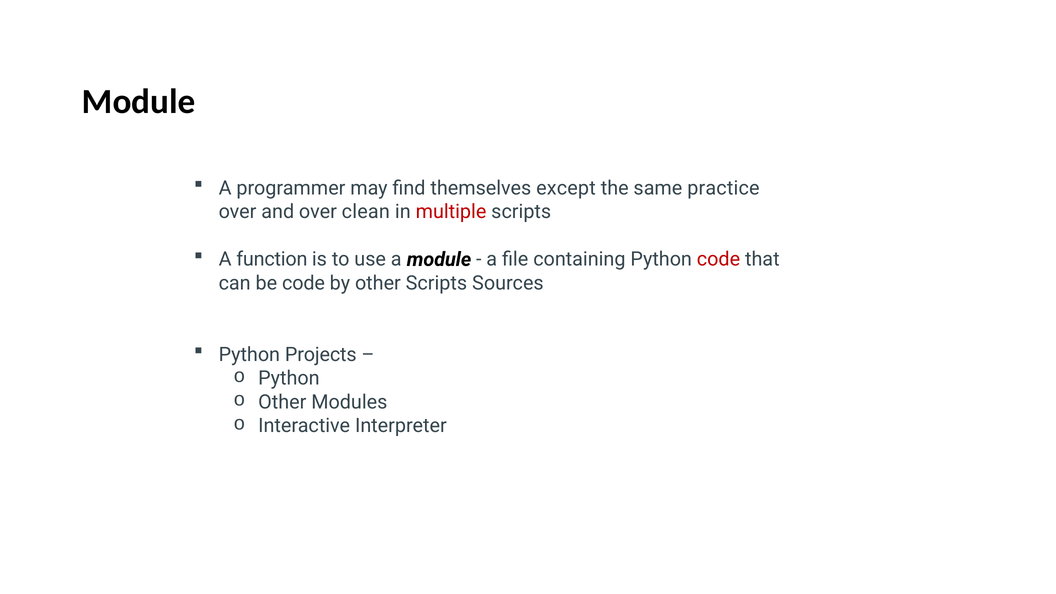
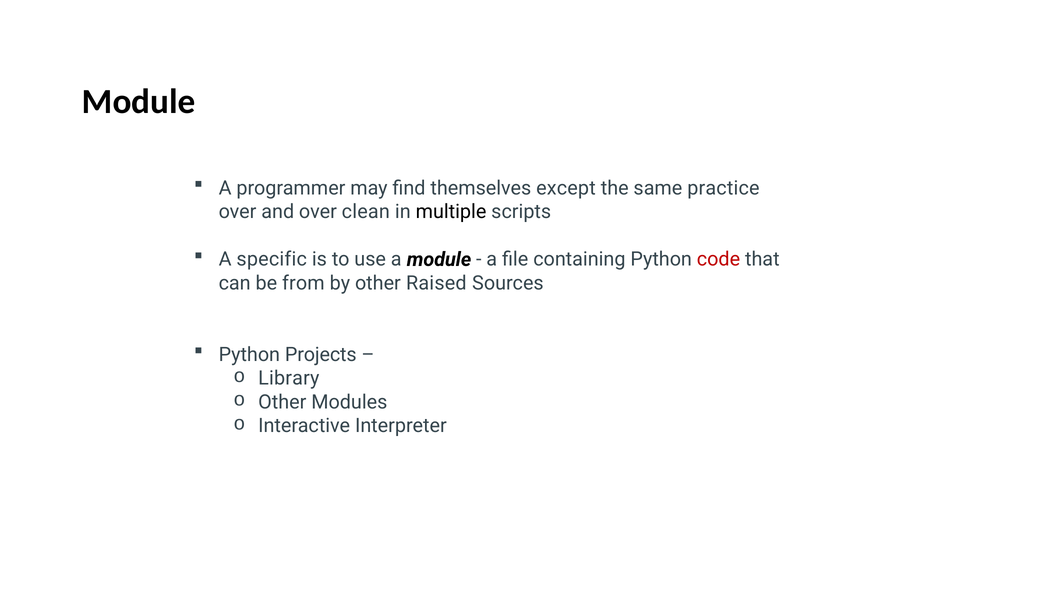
multiple colour: red -> black (451, 212)
function: function -> specific (272, 259)
be code: code -> from (303, 283)
other Scripts: Scripts -> Raised (436, 283)
Python: Python -> Library (289, 378)
